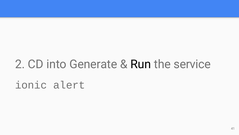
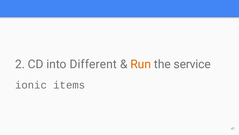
Generate: Generate -> Different (93, 64)
Run colour: black -> orange (141, 64)
alert: alert -> items (69, 85)
